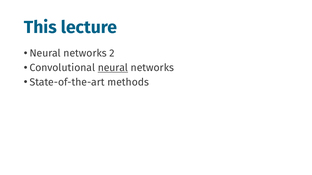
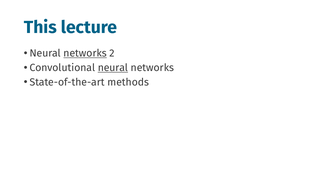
networks underline: none -> present (85, 53)
